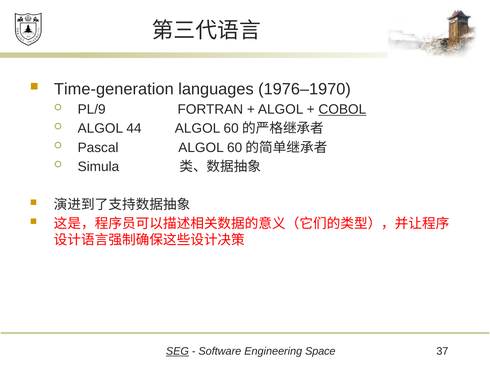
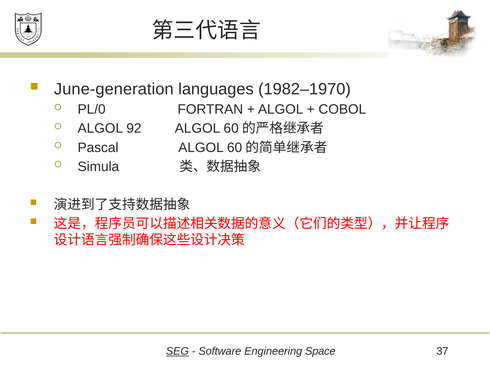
Time-generation: Time-generation -> June-generation (114, 89)
1976–1970: 1976–1970 -> 1982–1970 (304, 89)
PL/9: PL/9 -> PL/0 (92, 110)
COBOL underline: present -> none (342, 110)
44: 44 -> 92 (134, 129)
